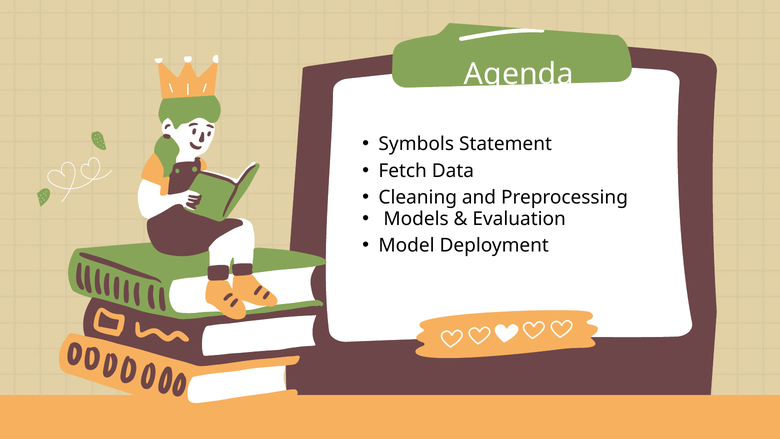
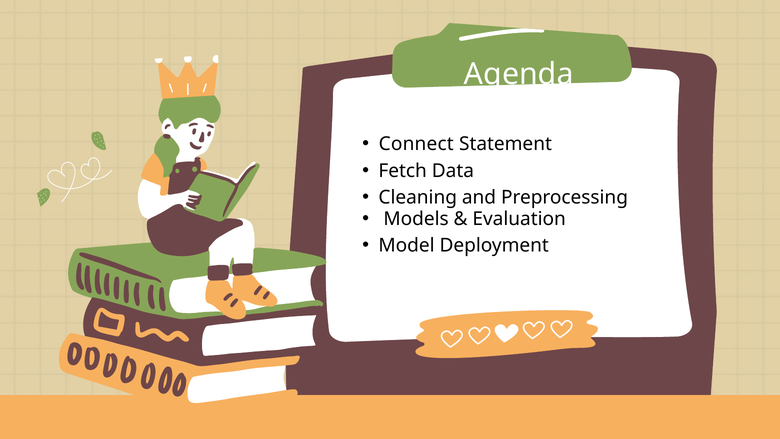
Symbols: Symbols -> Connect (416, 144)
